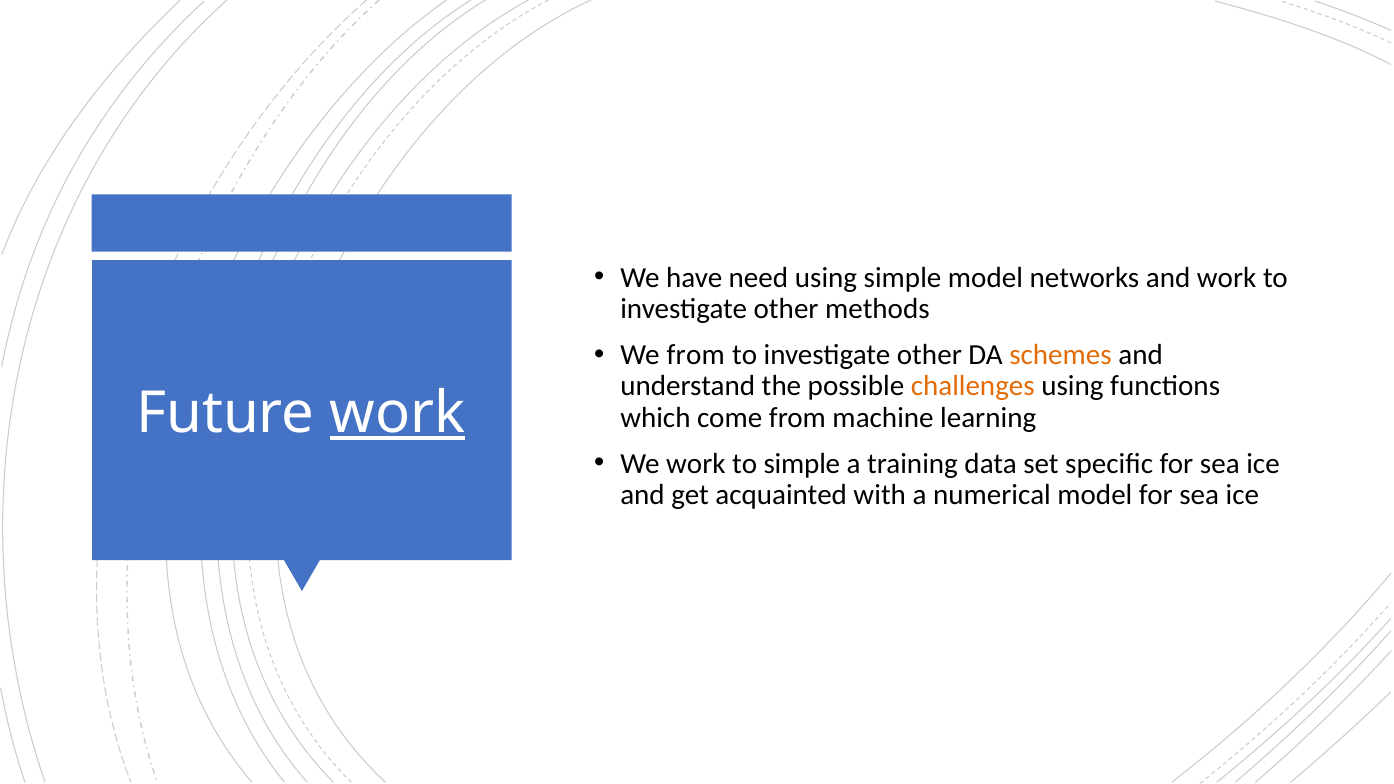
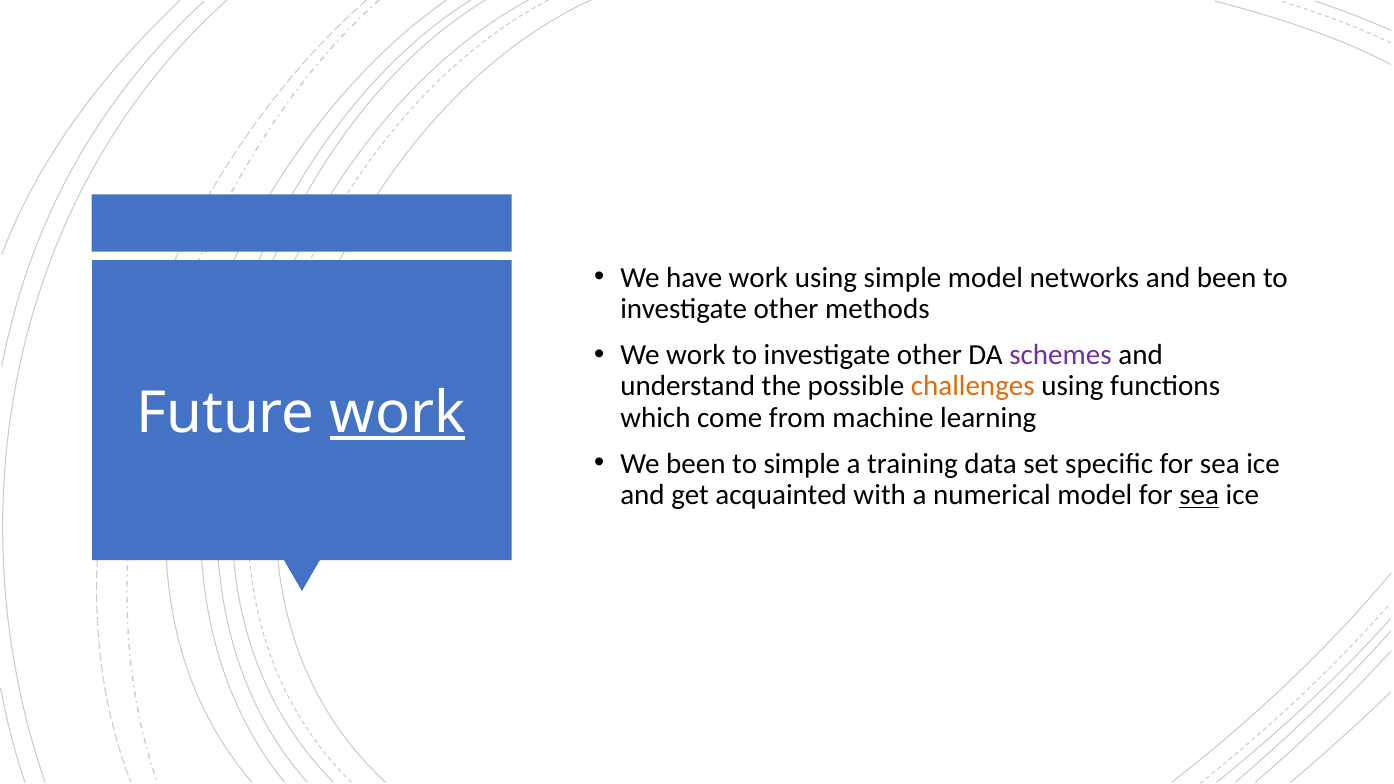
have need: need -> work (758, 277)
and work: work -> been (1227, 277)
We from: from -> work (696, 355)
schemes colour: orange -> purple (1061, 355)
We work: work -> been (696, 464)
sea underline: none -> present (1199, 495)
